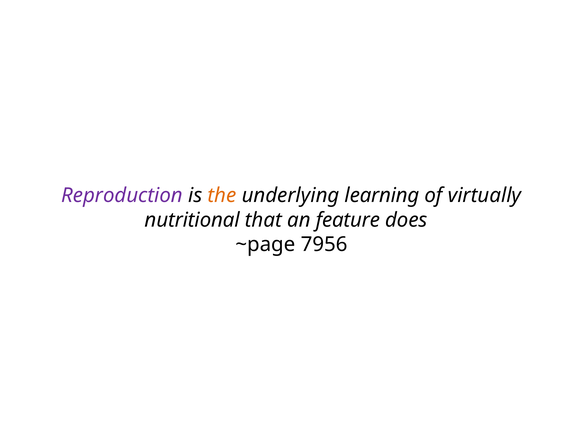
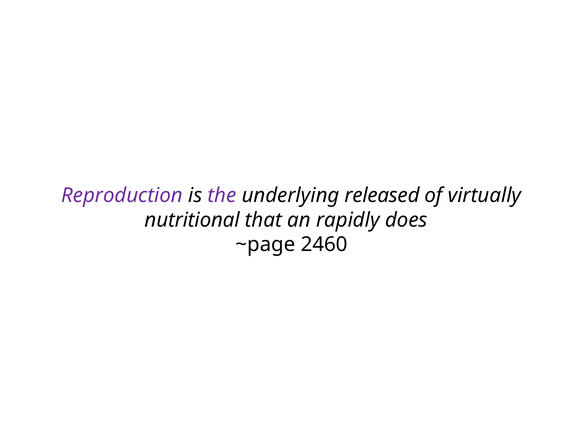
the colour: orange -> purple (222, 195)
learning: learning -> released (382, 195)
feature: feature -> rapidly (348, 220)
7956: 7956 -> 2460 (324, 245)
